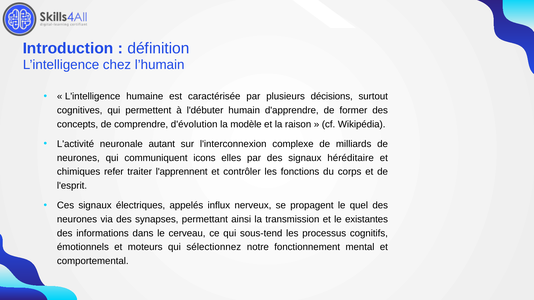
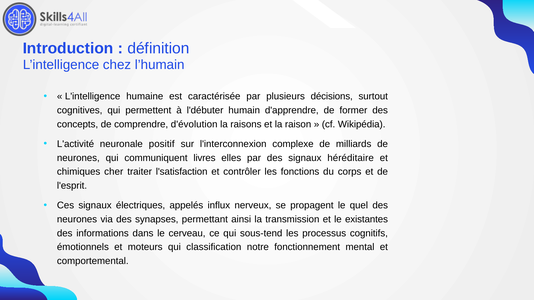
modèle: modèle -> raisons (246, 124)
autant: autant -> positif (162, 144)
icons: icons -> livres (204, 158)
refer: refer -> cher (114, 172)
l'apprennent: l'apprennent -> l'satisfaction (182, 172)
sélectionnez: sélectionnez -> classification (214, 247)
